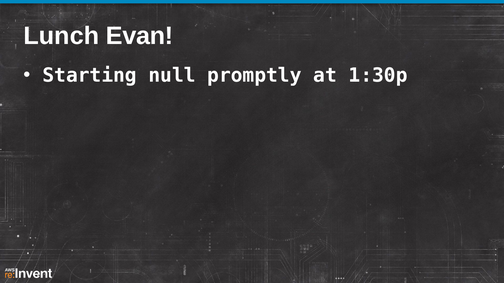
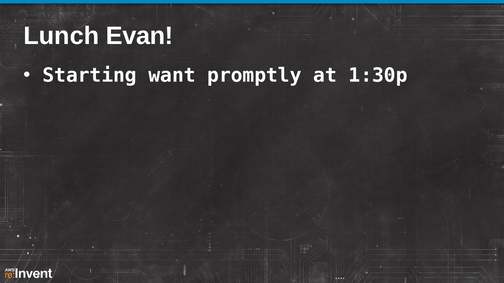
null: null -> want (172, 75)
